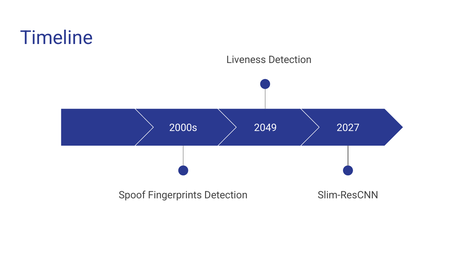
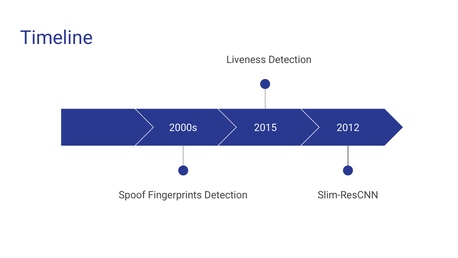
2049: 2049 -> 2015 (265, 128)
2027: 2027 -> 2012 (348, 128)
